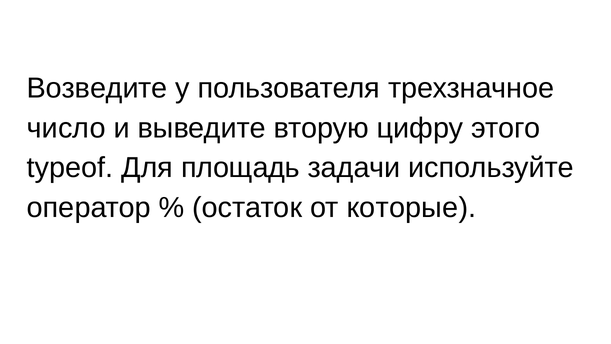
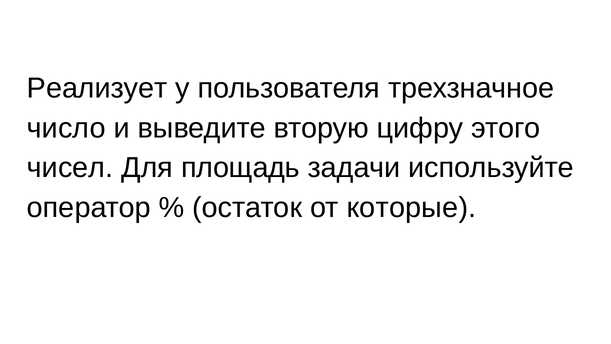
Возведите: Возведите -> Реализует (97, 88)
typeof: typeof -> чисел (70, 168)
